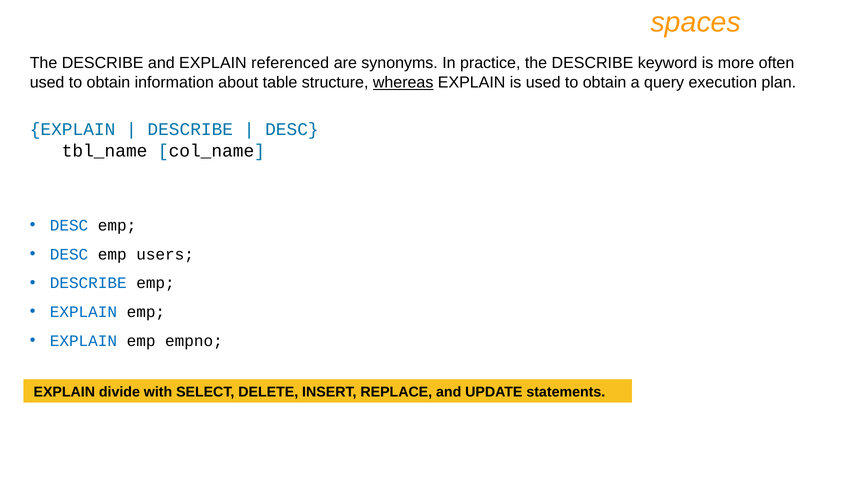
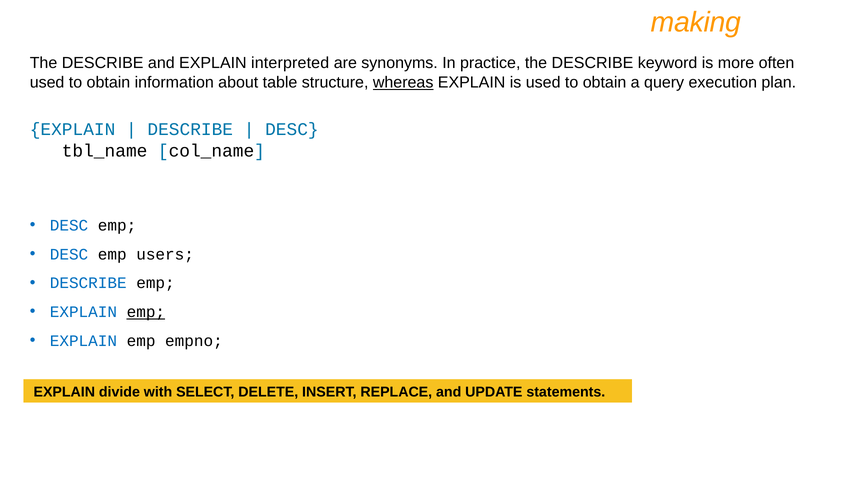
spaces: spaces -> making (696, 22)
referenced: referenced -> interpreted (290, 63)
emp underline: none -> present (146, 312)
